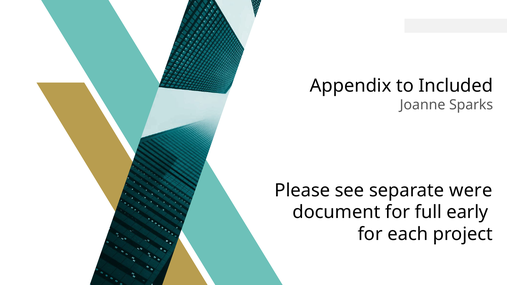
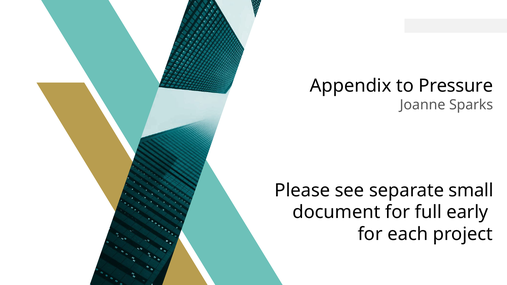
Included: Included -> Pressure (456, 86)
were: were -> small (471, 190)
